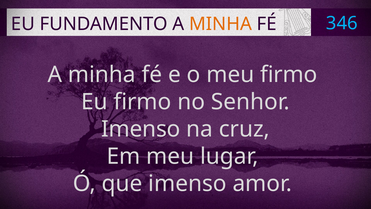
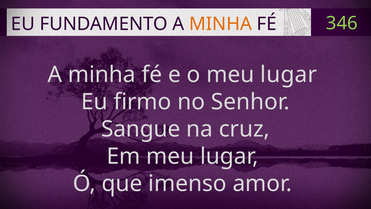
346 colour: light blue -> light green (342, 23)
o meu firmo: firmo -> lugar (289, 74)
Imenso: Imenso -> Sangue (141, 129)
